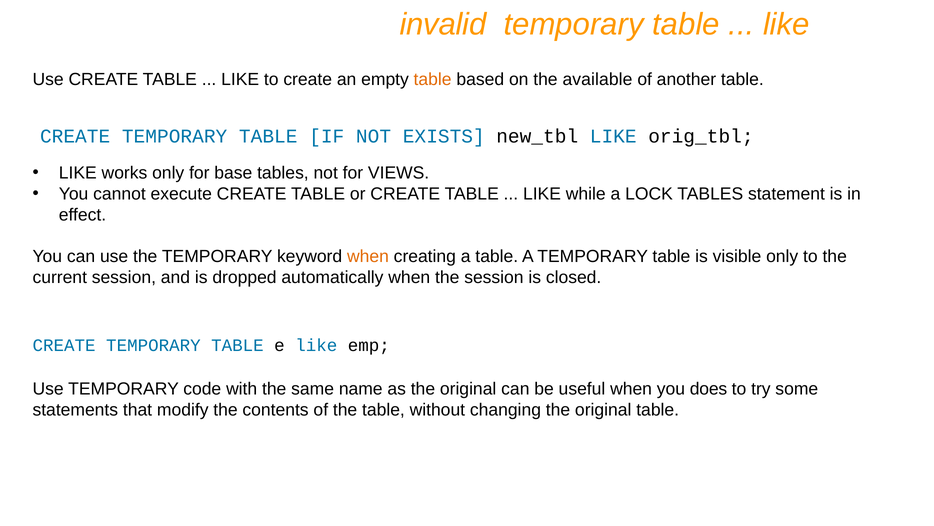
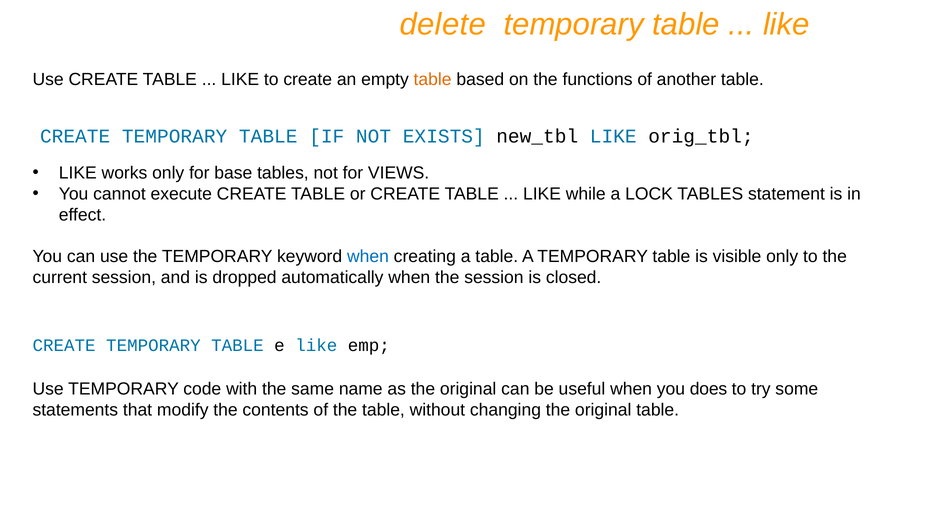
invalid: invalid -> delete (443, 24)
available: available -> functions (598, 79)
when colour: orange -> blue (368, 256)
